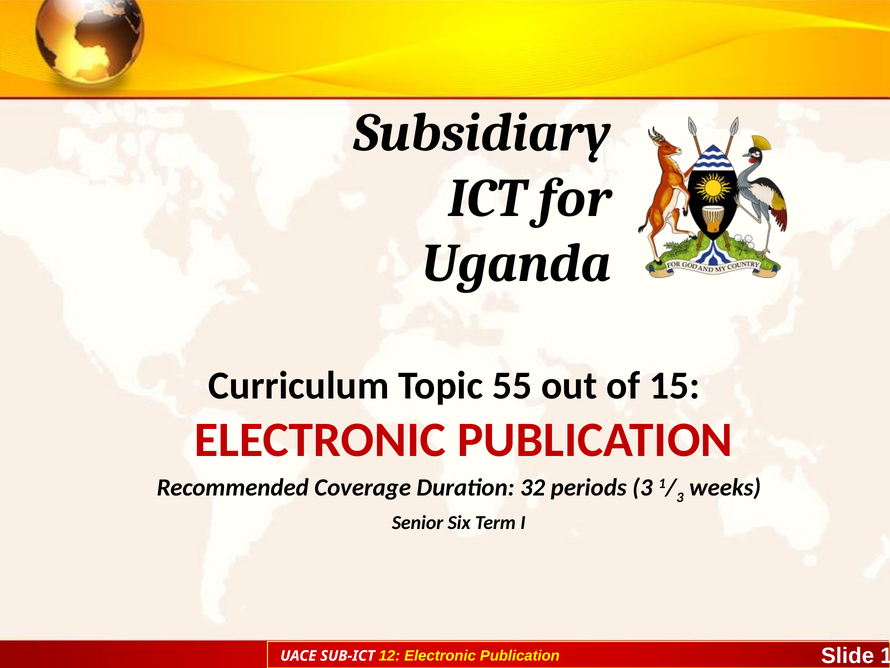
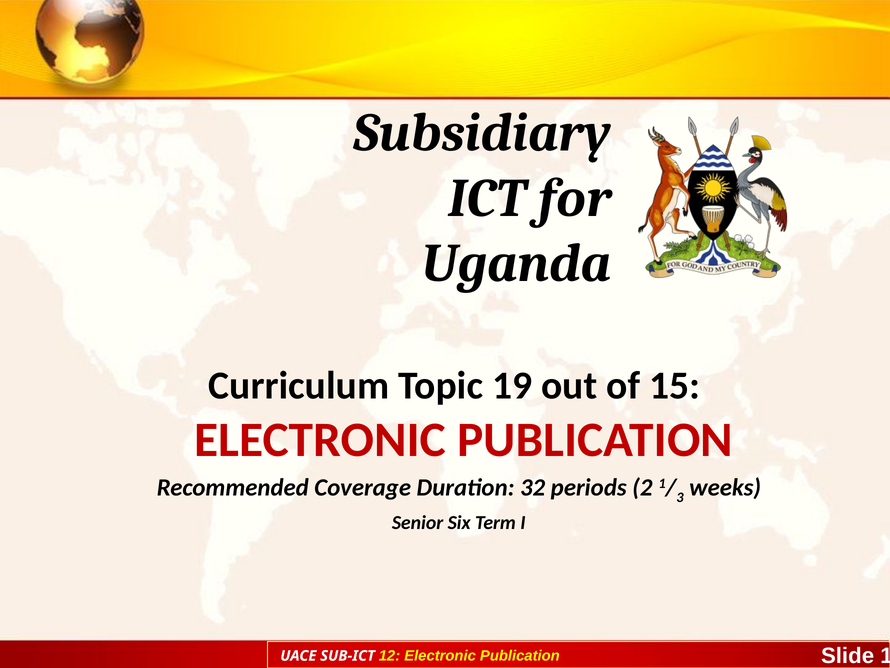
55: 55 -> 19 (512, 386)
periods 3: 3 -> 2 (642, 487)
